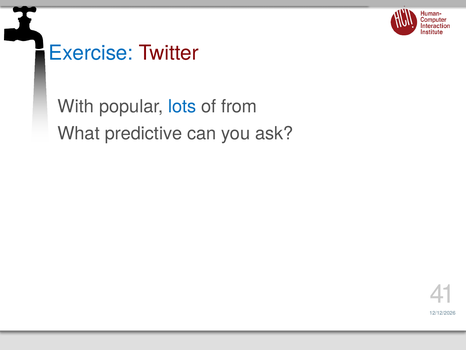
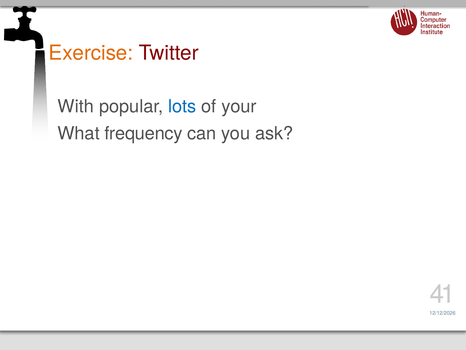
Exercise colour: blue -> orange (91, 53)
from: from -> your (239, 106)
predictive: predictive -> frequency (144, 133)
